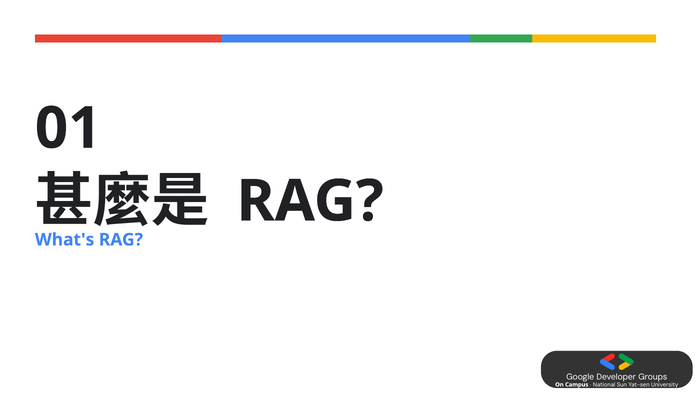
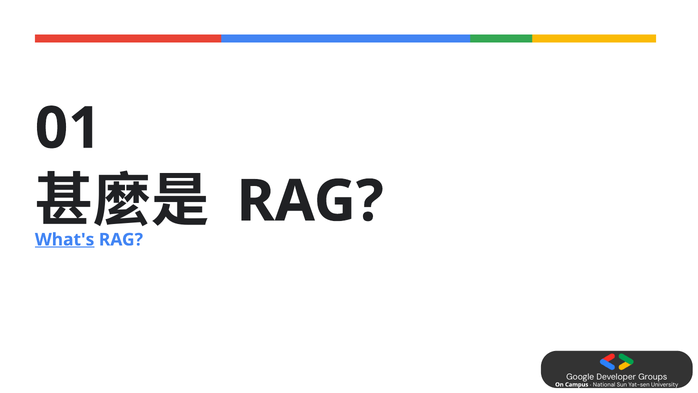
What's underline: none -> present (65, 239)
